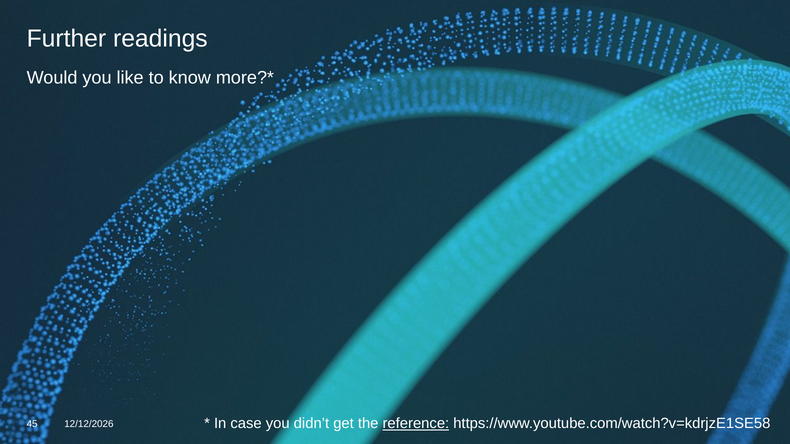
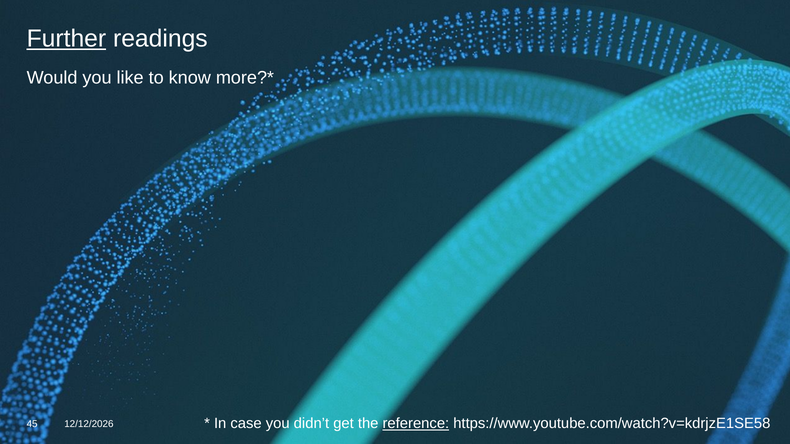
Further underline: none -> present (66, 39)
